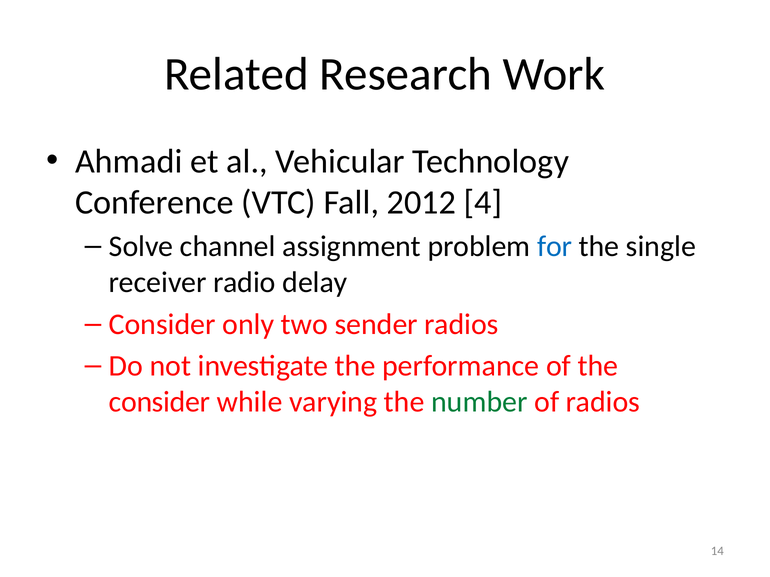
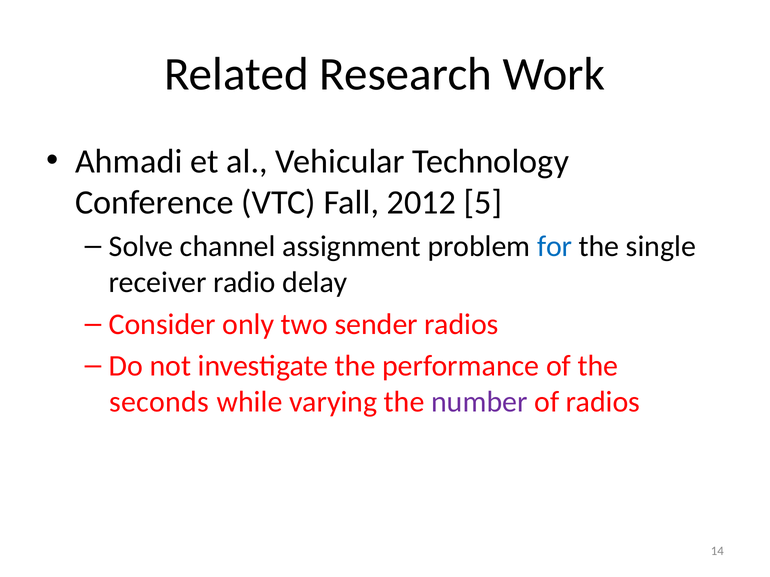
4: 4 -> 5 (483, 203)
consider: consider -> seconds (159, 402)
number colour: green -> purple (479, 402)
